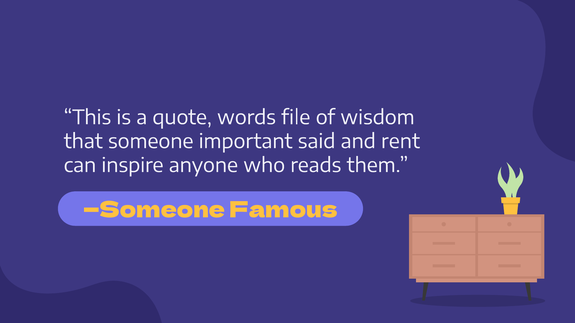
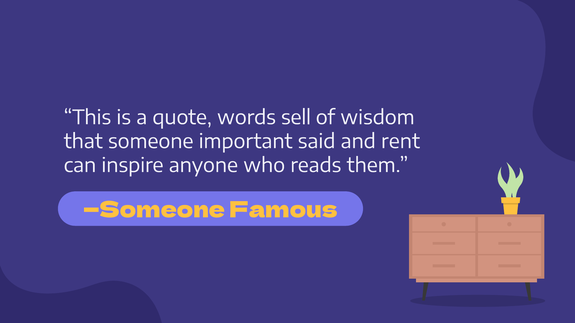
file: file -> sell (296, 118)
